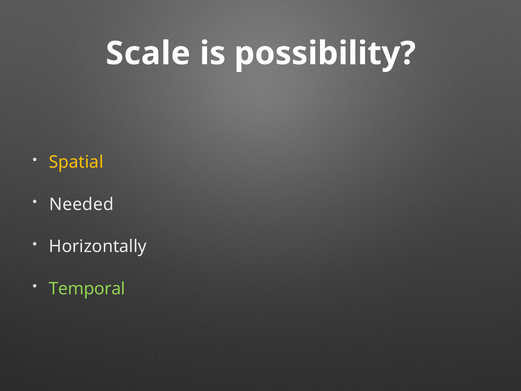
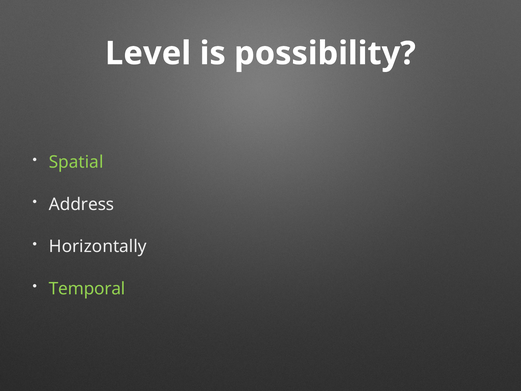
Scale: Scale -> Level (148, 53)
Spatial colour: yellow -> light green (76, 162)
Needed: Needed -> Address (82, 204)
